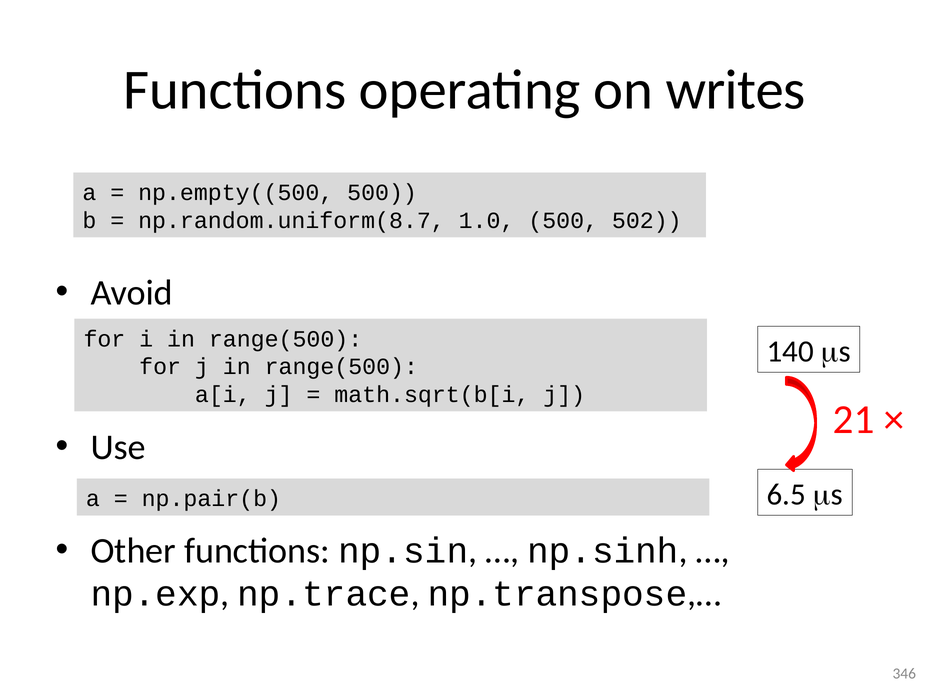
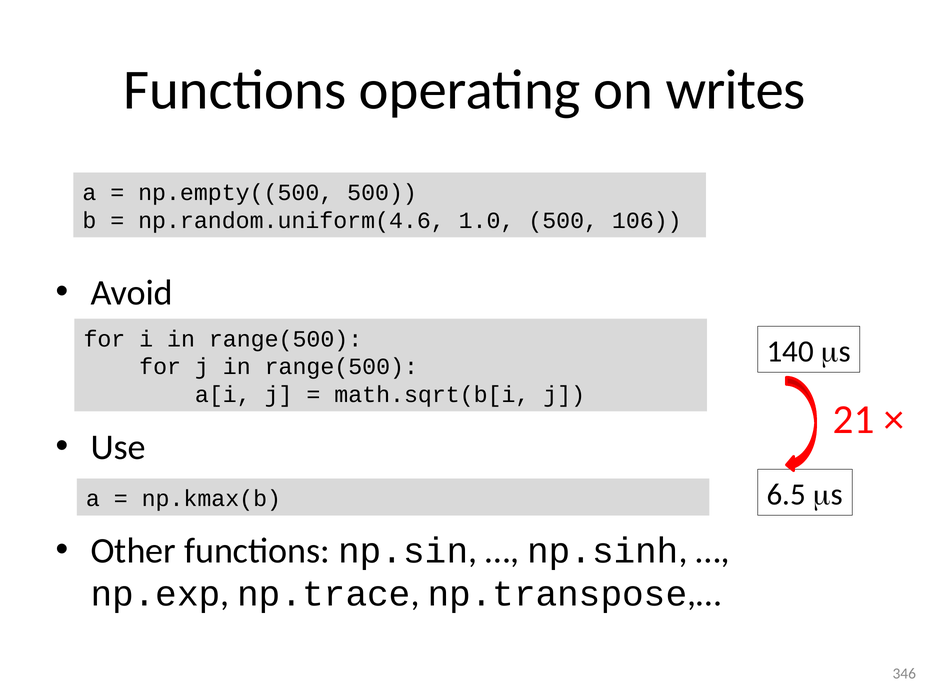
np.random.uniform(8.7: np.random.uniform(8.7 -> np.random.uniform(4.6 (291, 221)
502: 502 -> 106 (647, 221)
np.pair(b: np.pair(b -> np.kmax(b (211, 499)
